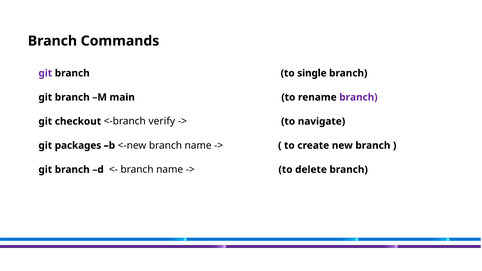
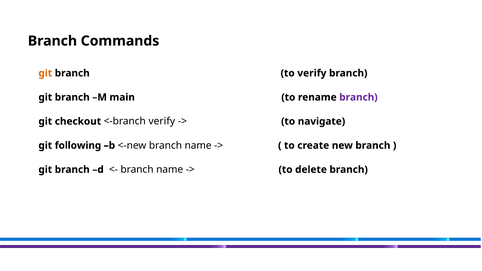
git colour: purple -> orange (45, 73)
to single: single -> verify (312, 73)
packages: packages -> following (78, 146)
